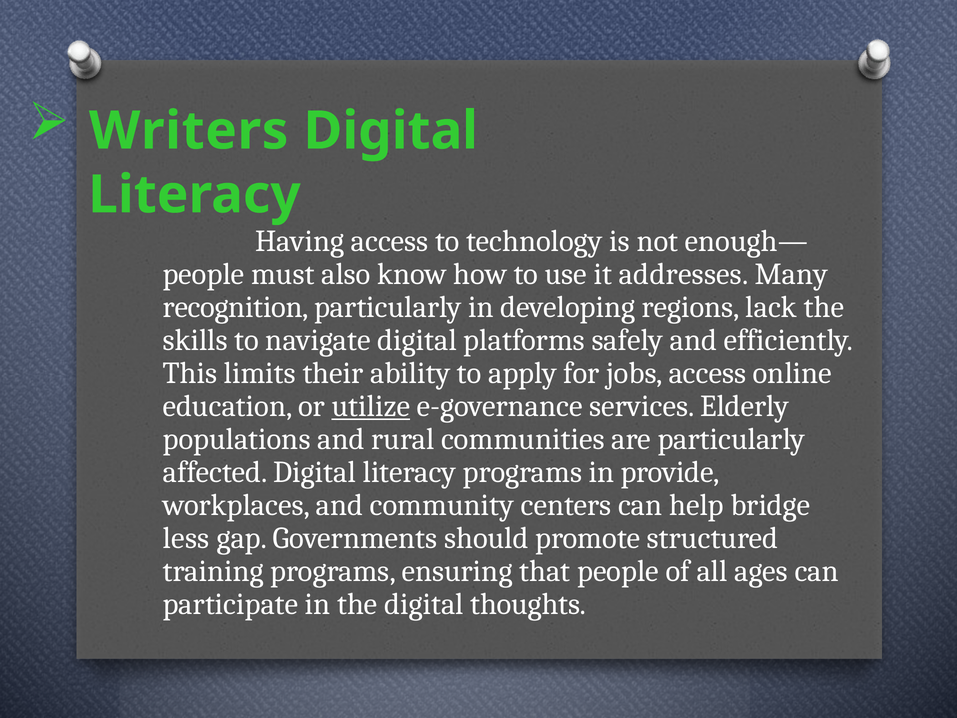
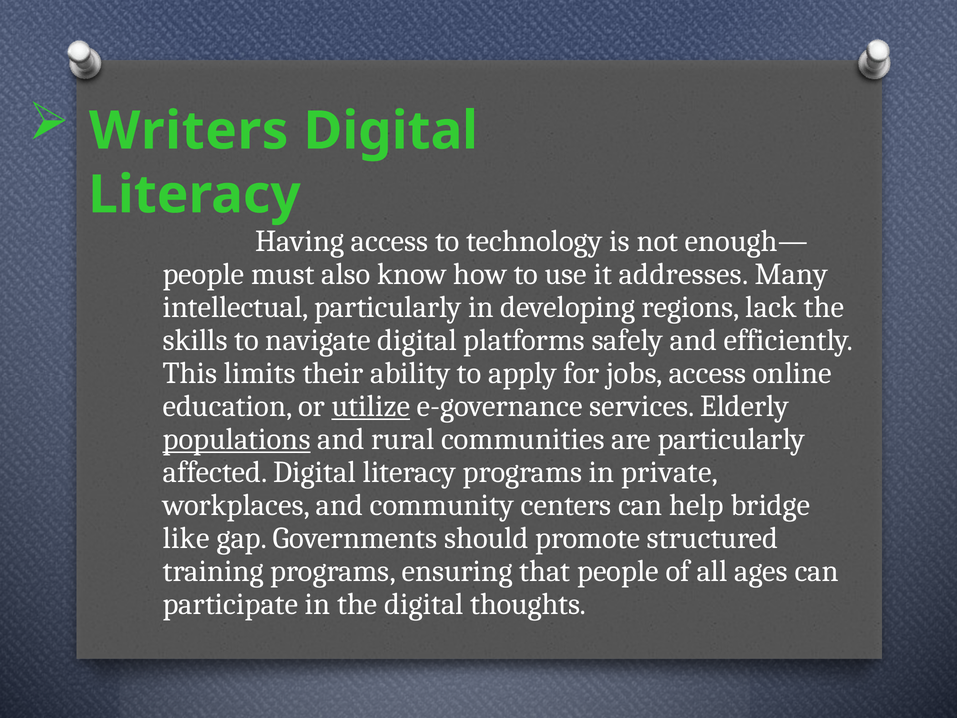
recognition: recognition -> intellectual (236, 307)
populations underline: none -> present (237, 439)
provide: provide -> private (670, 472)
less: less -> like (186, 538)
